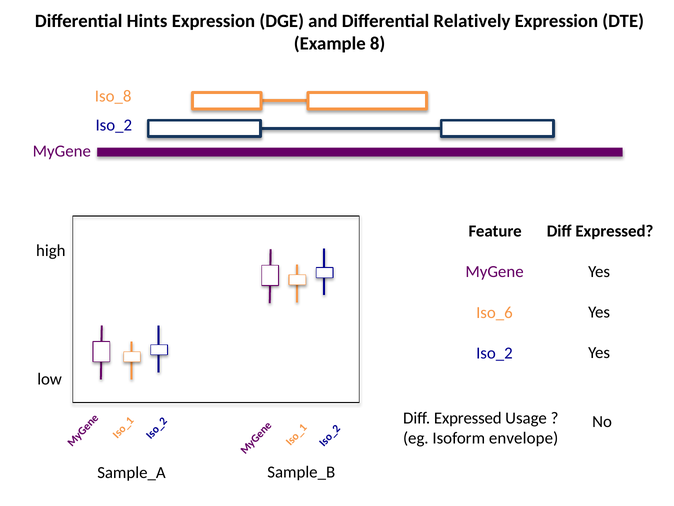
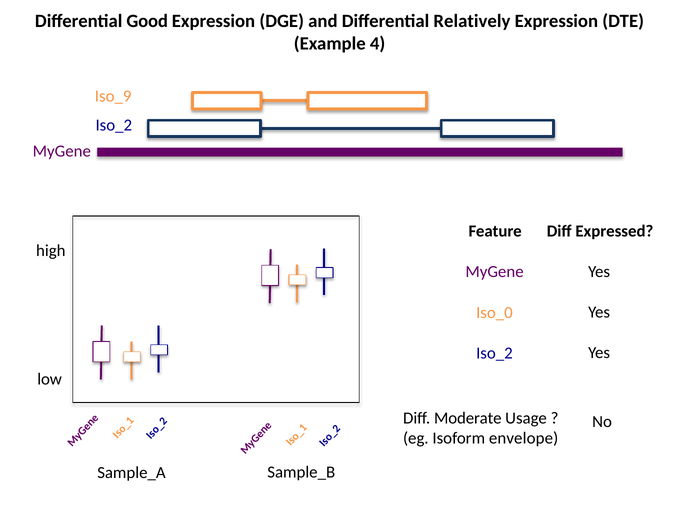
Hints: Hints -> Good (147, 21)
8: 8 -> 4 (378, 44)
Iso_8: Iso_8 -> Iso_9 (113, 96)
Iso_6: Iso_6 -> Iso_0 (494, 312)
Expressed: Expressed -> Moderate (468, 418)
